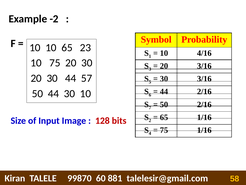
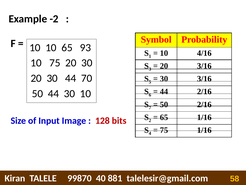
23: 23 -> 93 (85, 47)
57: 57 -> 70 (87, 78)
60: 60 -> 40 (101, 178)
